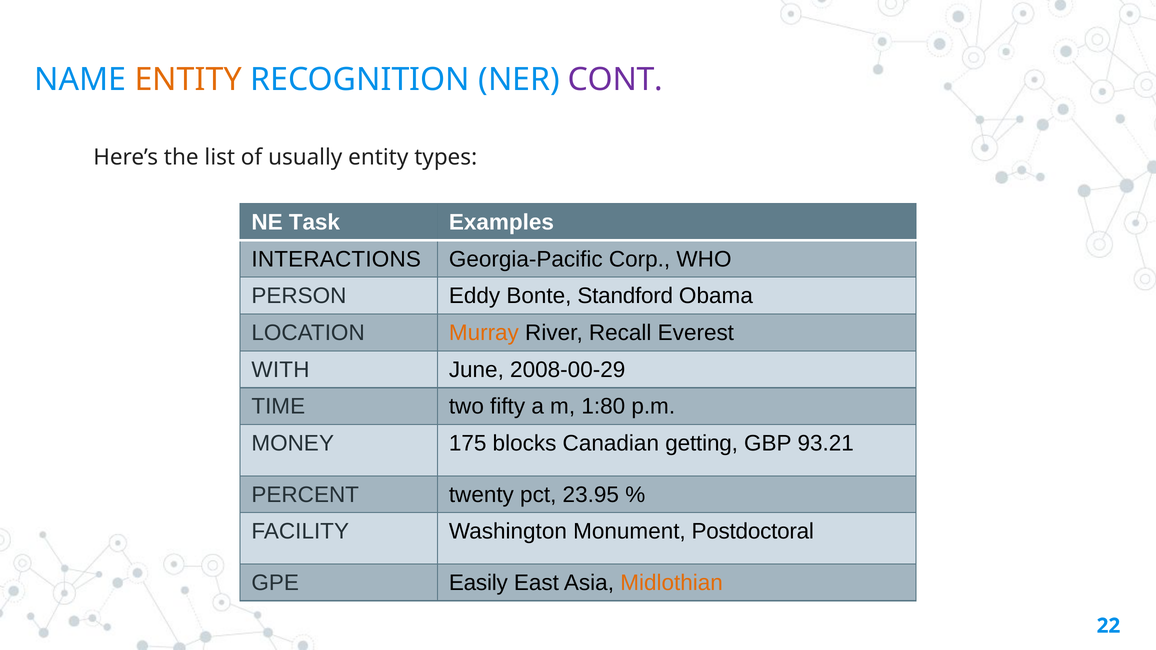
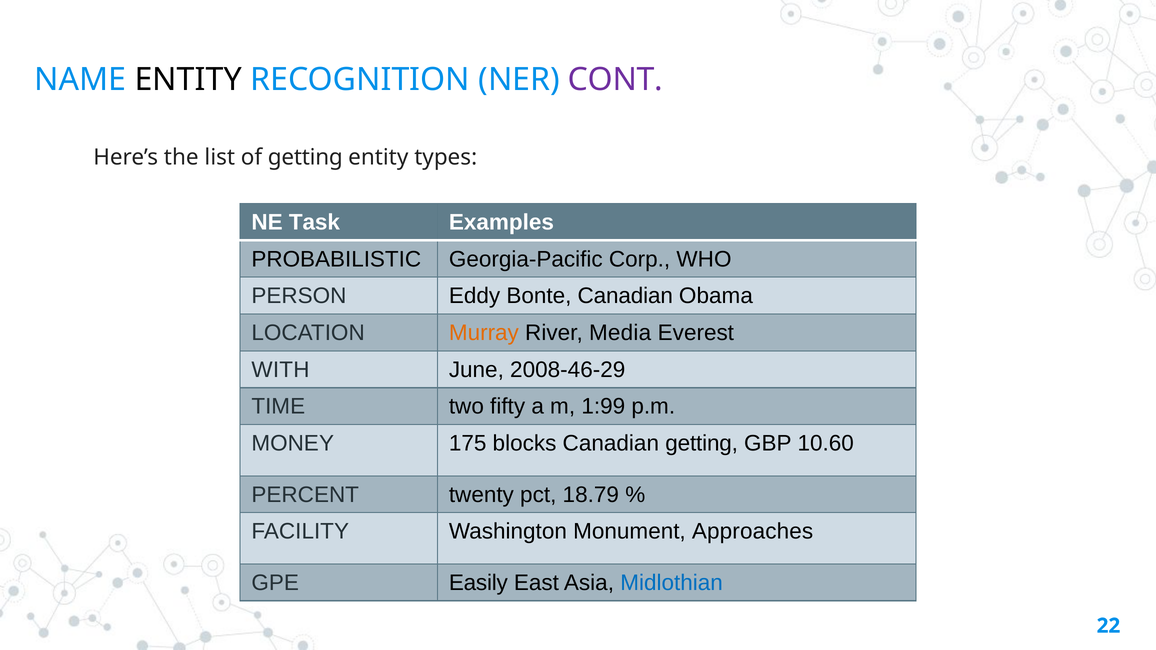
ENTITY colour: orange -> black (188, 80)
of usually: usually -> getting (305, 157)
INTERACTIONS: INTERACTIONS -> PROBABILISTIC (336, 259)
Bonte Standford: Standford -> Canadian (625, 296)
Recall: Recall -> Media (620, 333)
2008-00-29: 2008-00-29 -> 2008-46-29 (568, 370)
1:80: 1:80 -> 1:99 (603, 407)
93.21: 93.21 -> 10.60 (826, 444)
23.95: 23.95 -> 18.79 (591, 495)
Postdoctoral: Postdoctoral -> Approaches (753, 532)
Midlothian colour: orange -> blue (672, 583)
